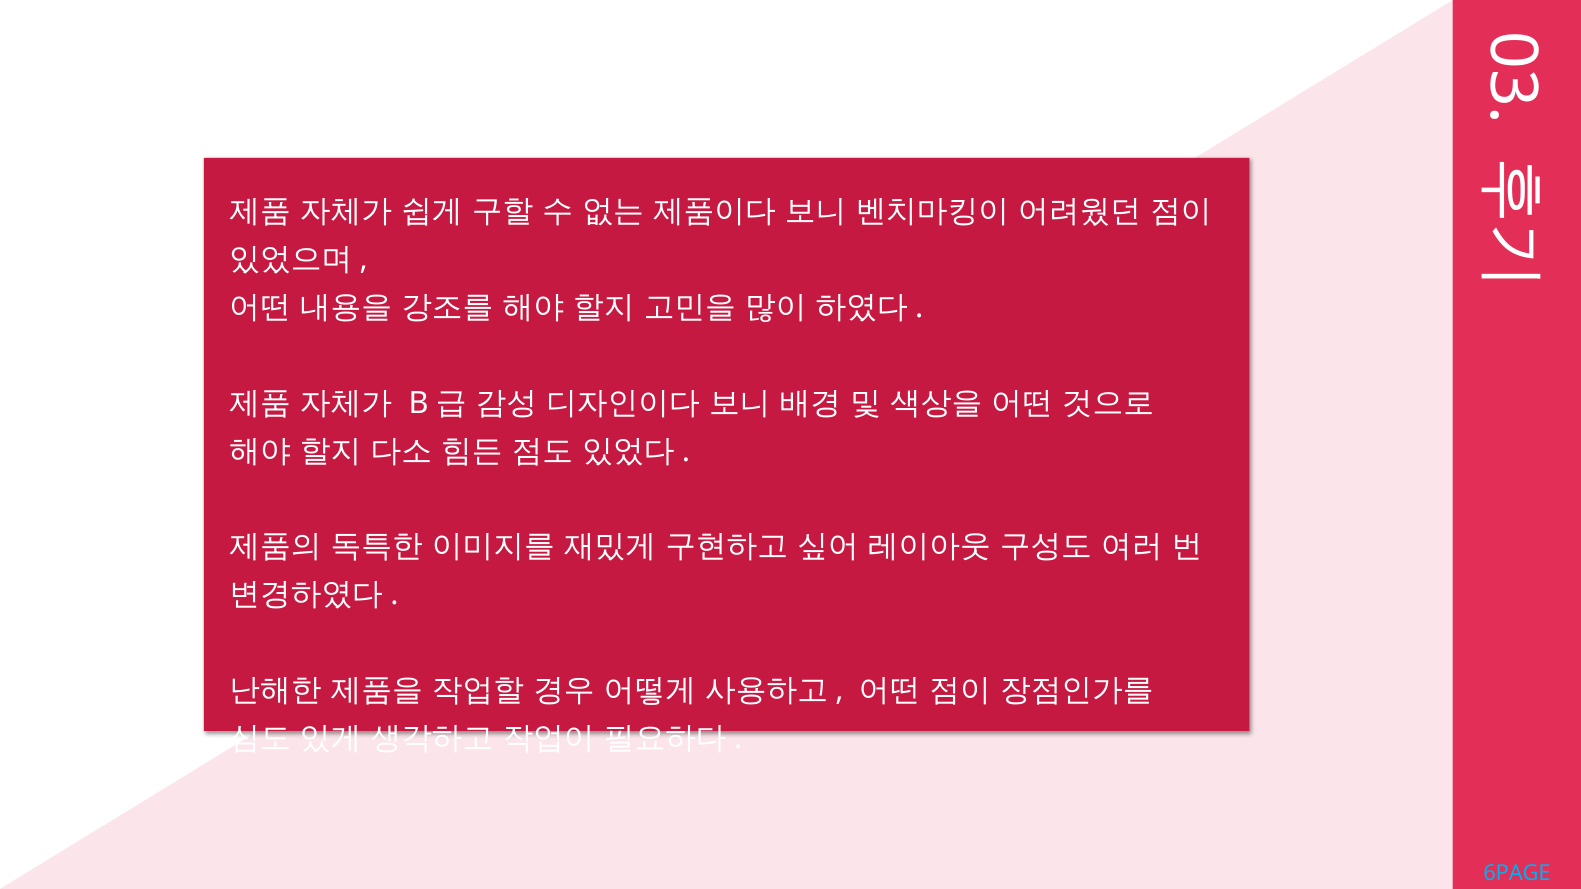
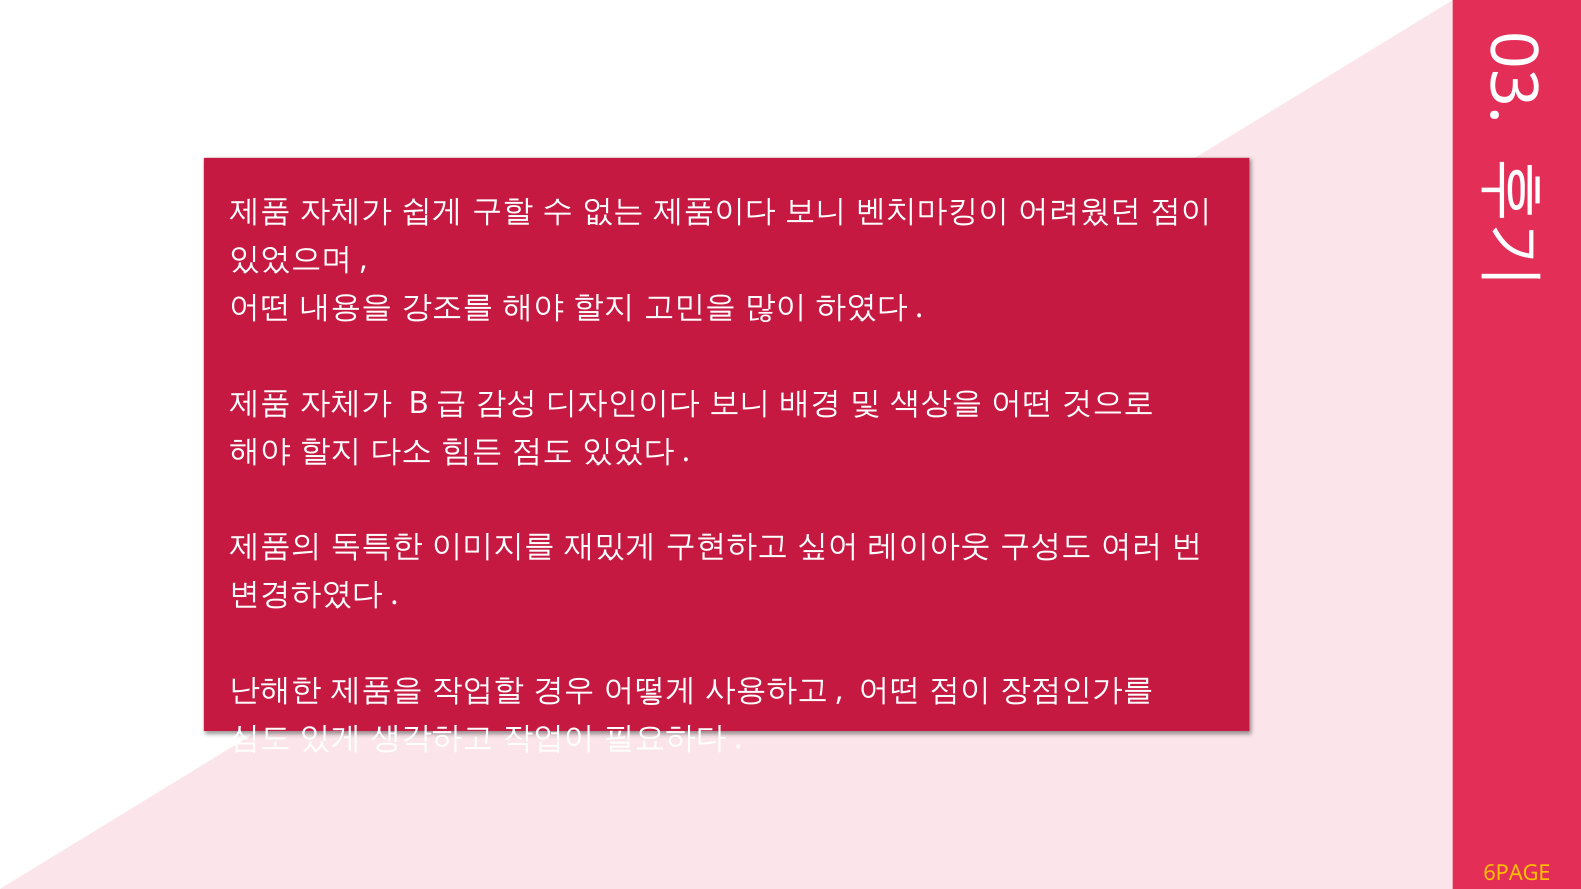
6PAGE colour: light blue -> yellow (1517, 873)
